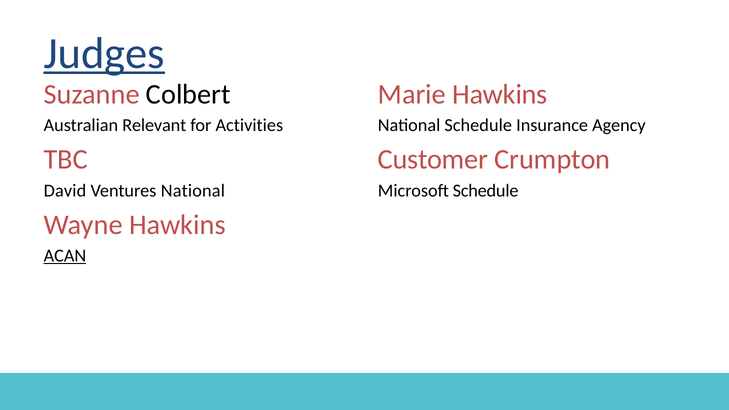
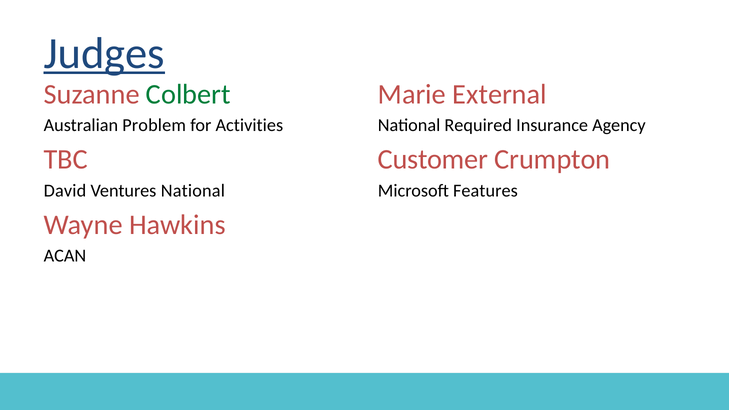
Colbert colour: black -> green (188, 94)
Marie Hawkins: Hawkins -> External (500, 94)
Relevant: Relevant -> Problem (154, 125)
National Schedule: Schedule -> Required (478, 125)
Microsoft Schedule: Schedule -> Features (485, 191)
ACAN underline: present -> none (65, 256)
